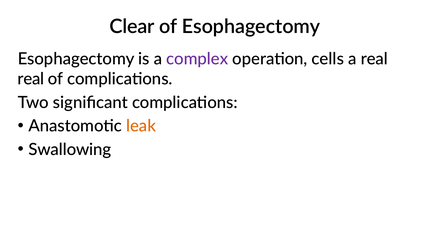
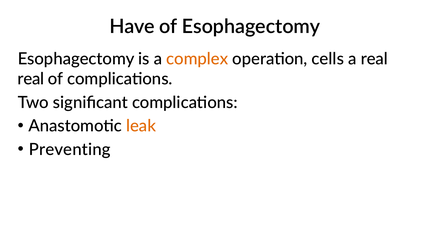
Clear: Clear -> Have (132, 27)
complex colour: purple -> orange (197, 59)
Swallowing: Swallowing -> Preventing (70, 149)
